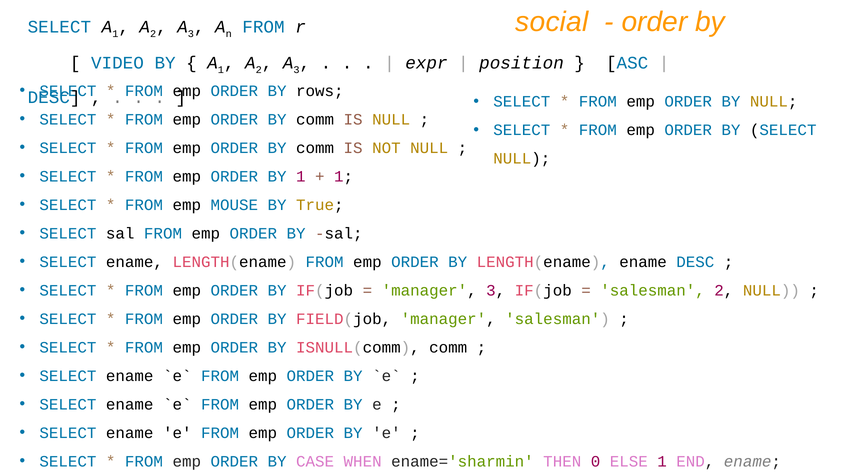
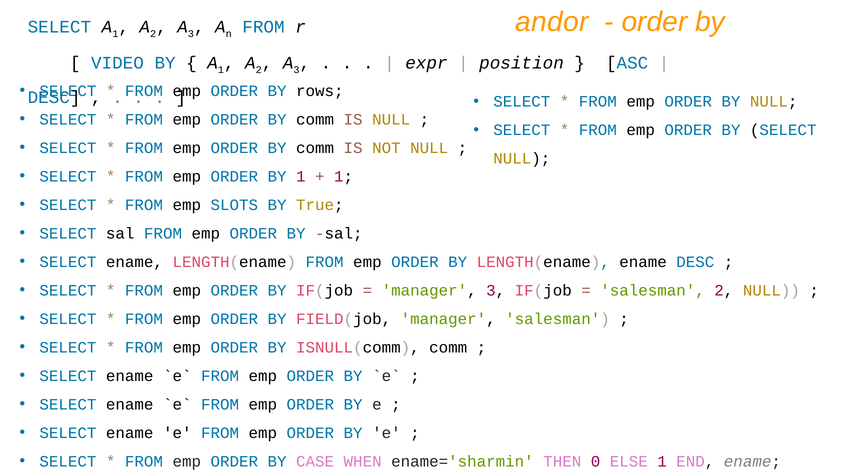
social: social -> andor (552, 22)
MOUSE: MOUSE -> SLOTS (234, 205)
